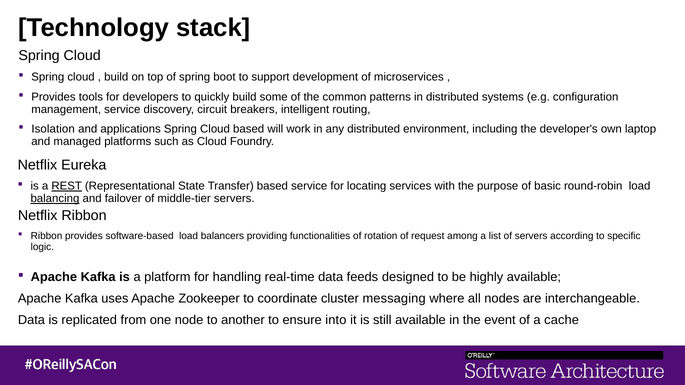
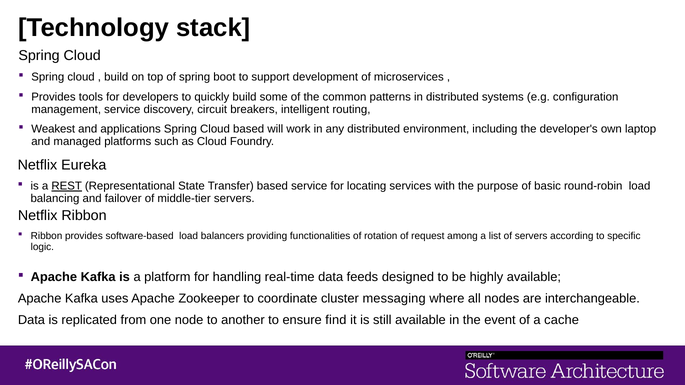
Isolation: Isolation -> Weakest (53, 129)
balancing underline: present -> none (55, 199)
into: into -> find (336, 320)
